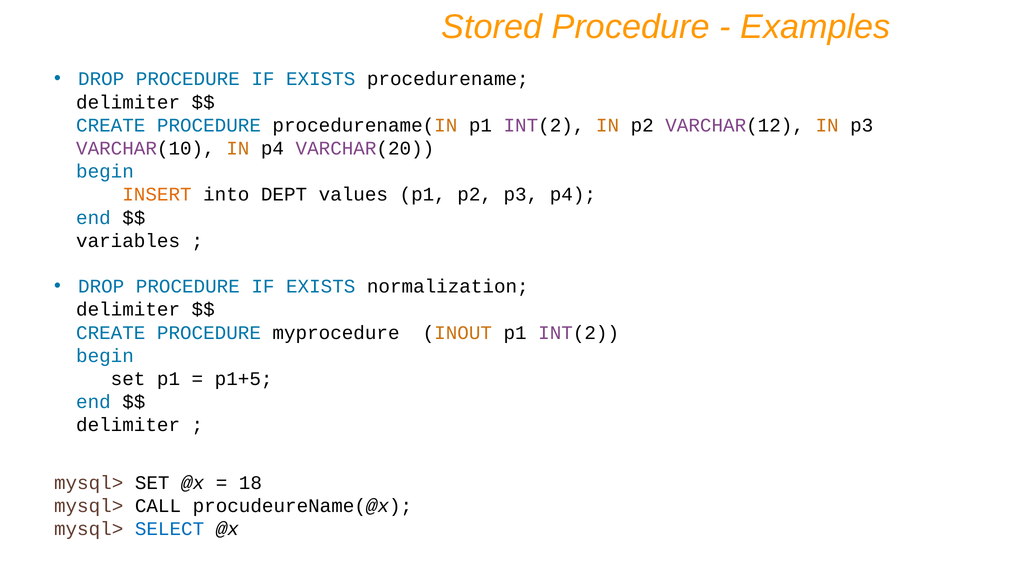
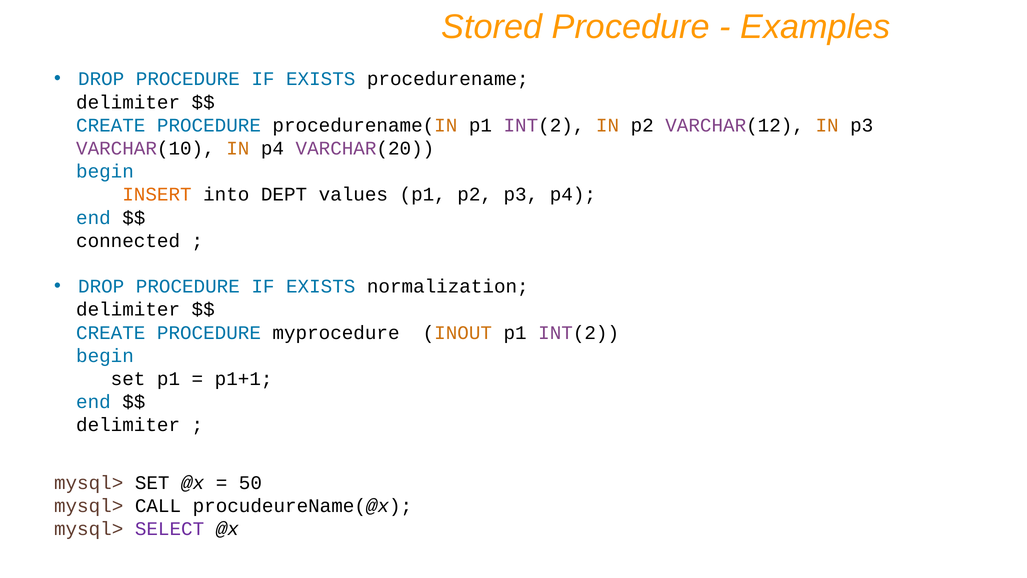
variables: variables -> connected (128, 241)
p1+5: p1+5 -> p1+1 (244, 379)
18: 18 -> 50 (250, 482)
SELECT colour: blue -> purple (170, 529)
